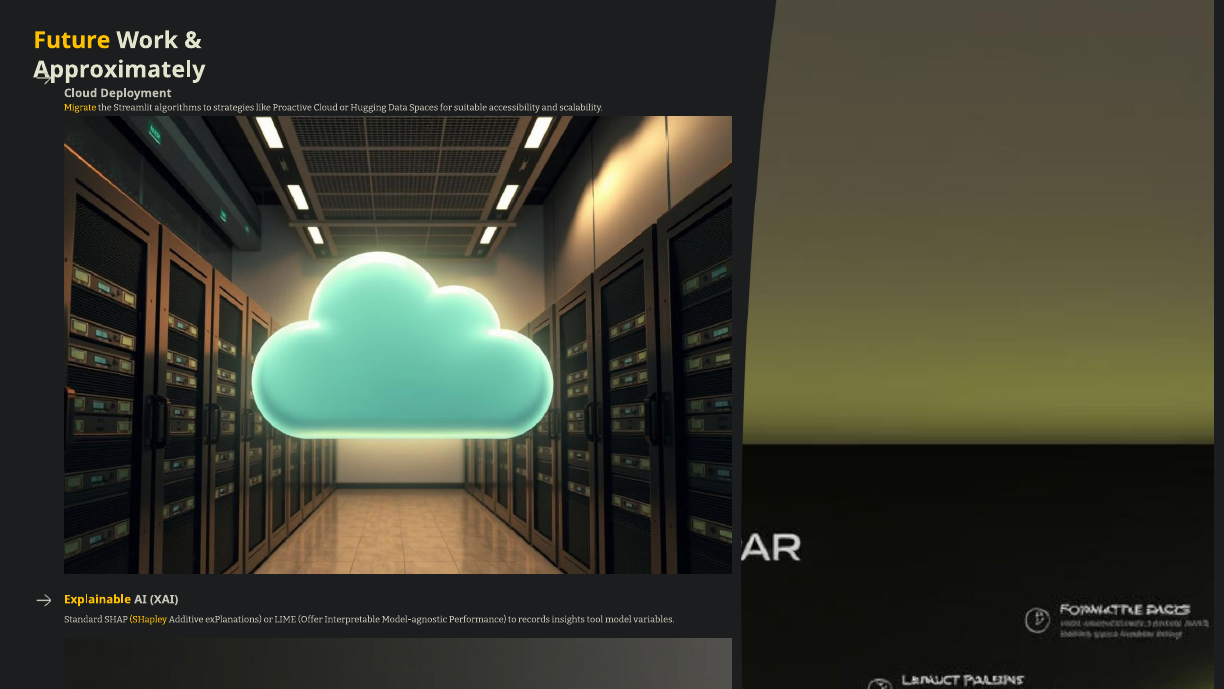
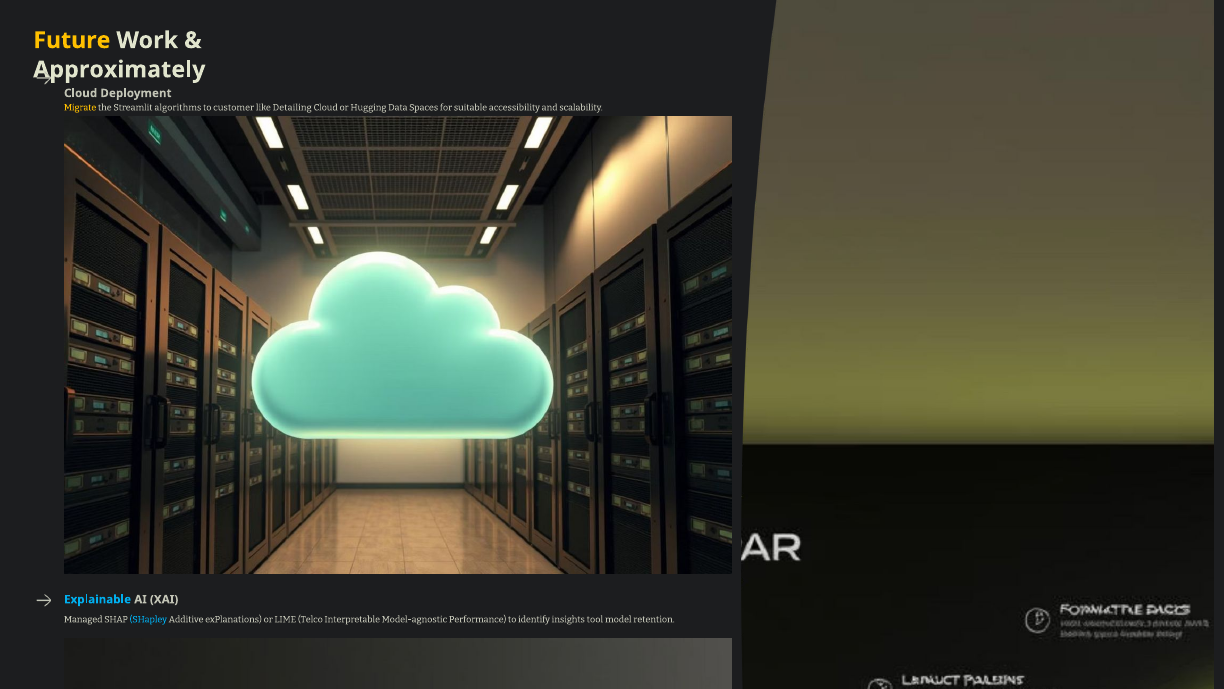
strategies: strategies -> customer (234, 107)
Proactive: Proactive -> Detailing (292, 107)
Explainable colour: yellow -> light blue (98, 599)
Standard: Standard -> Managed (83, 619)
SHapley colour: yellow -> light blue (148, 619)
Offer: Offer -> Telco (310, 619)
records: records -> identify (534, 619)
variables: variables -> retention (654, 619)
